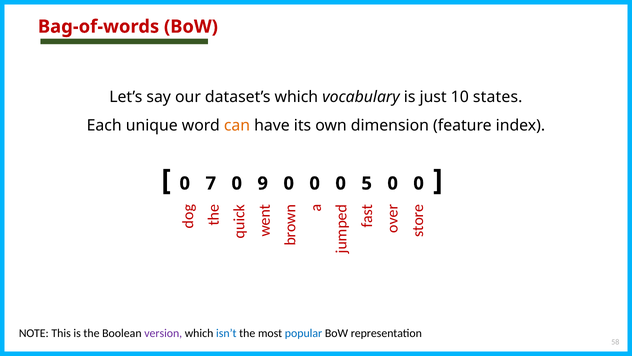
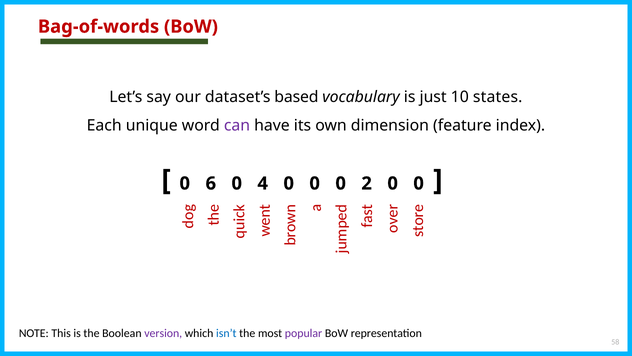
dataset’s which: which -> based (296, 97)
can colour: orange -> purple (237, 126)
7: 7 -> 6 (211, 183)
9: 9 -> 4 (263, 183)
5: 5 -> 2 (367, 183)
popular colour: blue -> purple (304, 333)
